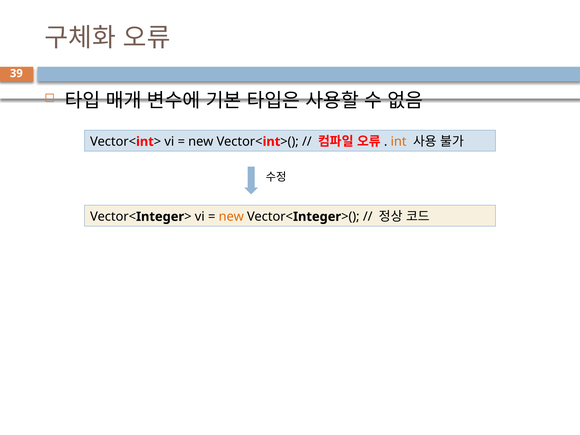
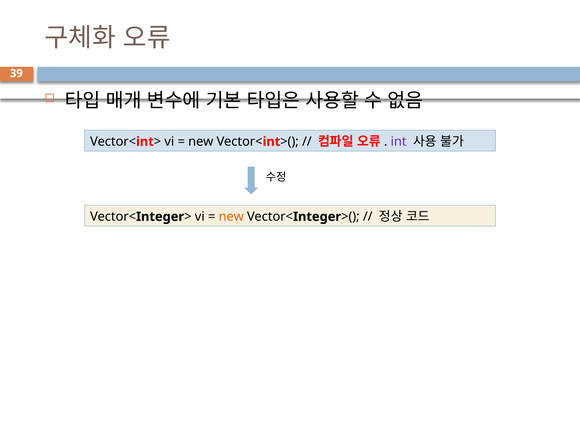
int colour: orange -> purple (399, 142)
